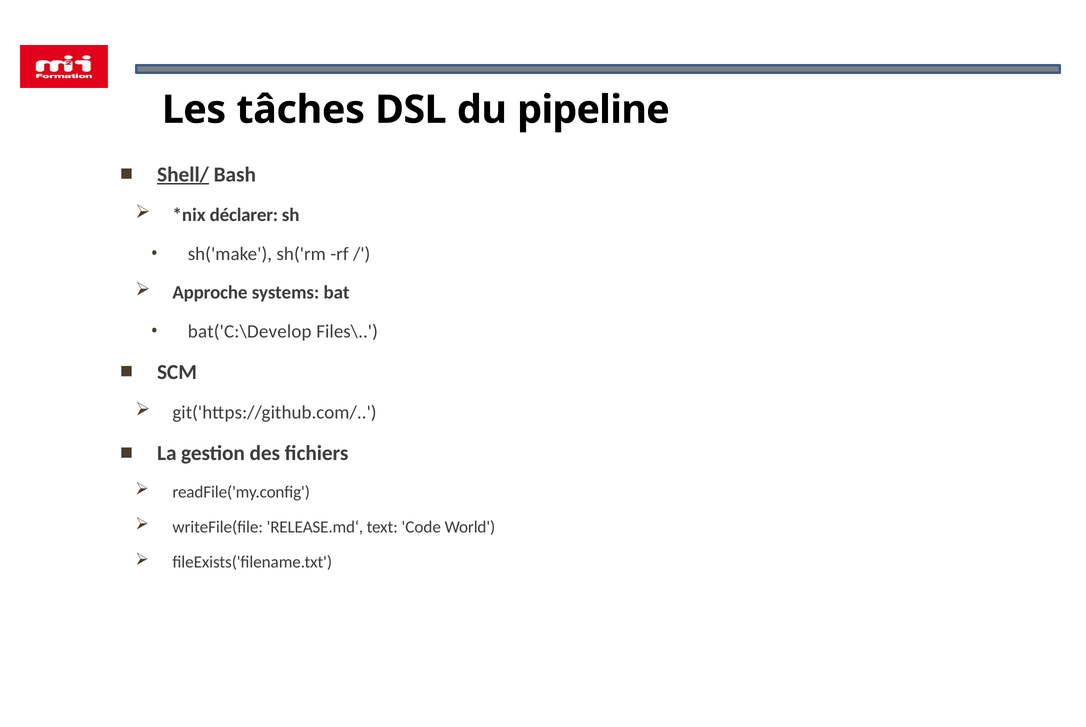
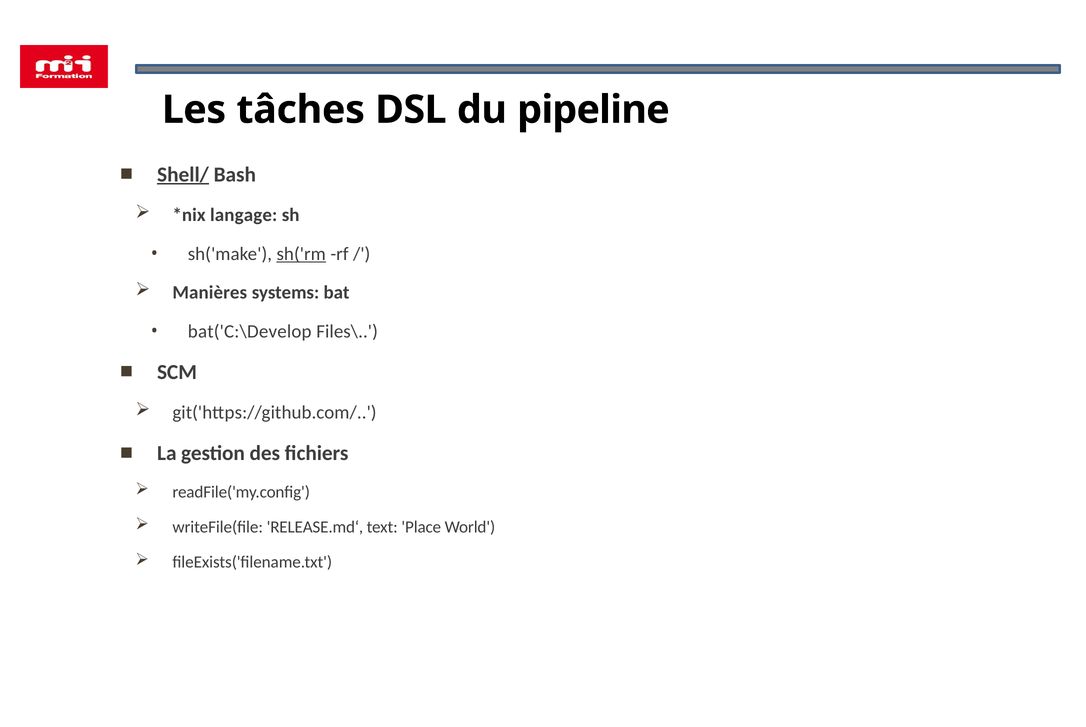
déclarer: déclarer -> langage (244, 215)
sh('rm underline: none -> present (301, 254)
Approche: Approche -> Manières (210, 293)
Code: Code -> Place (421, 528)
